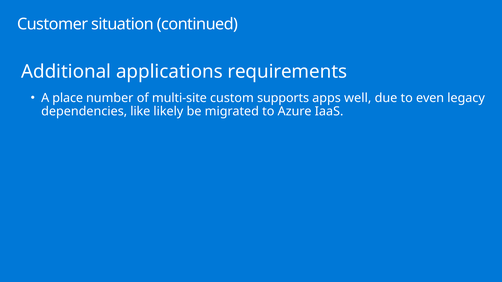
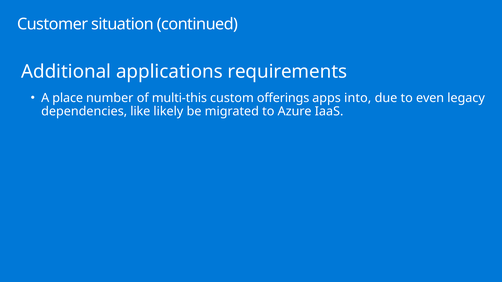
multi-site: multi-site -> multi-this (179, 98)
supports: supports -> offerings (283, 98)
well: well -> into (358, 98)
